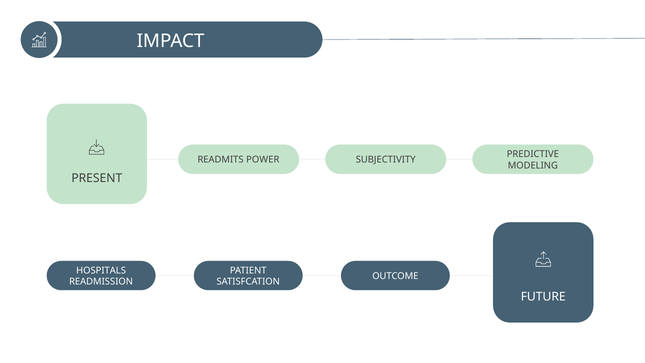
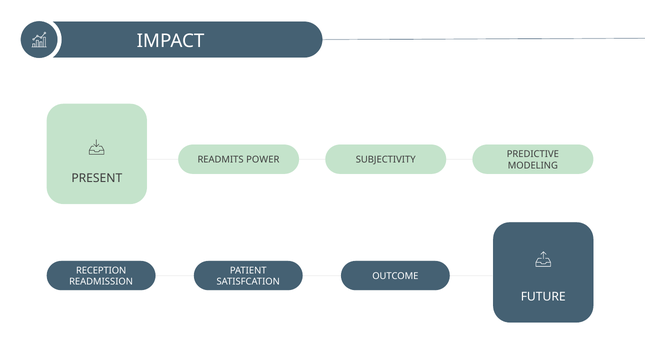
HOSPITALS: HOSPITALS -> RECEPTION (101, 270)
